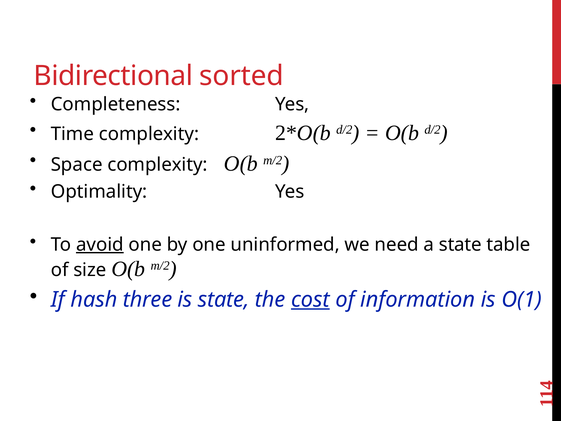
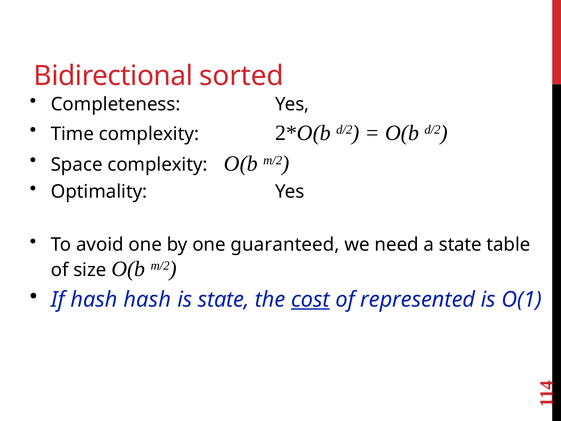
avoid underline: present -> none (100, 244)
uninformed: uninformed -> guaranteed (285, 244)
hash three: three -> hash (147, 300)
information: information -> represented (418, 300)
